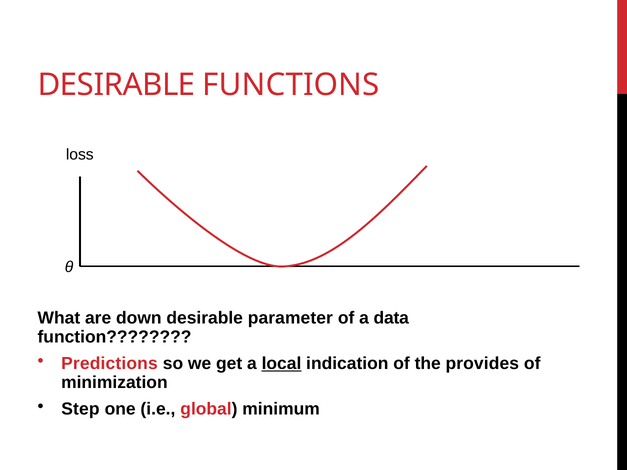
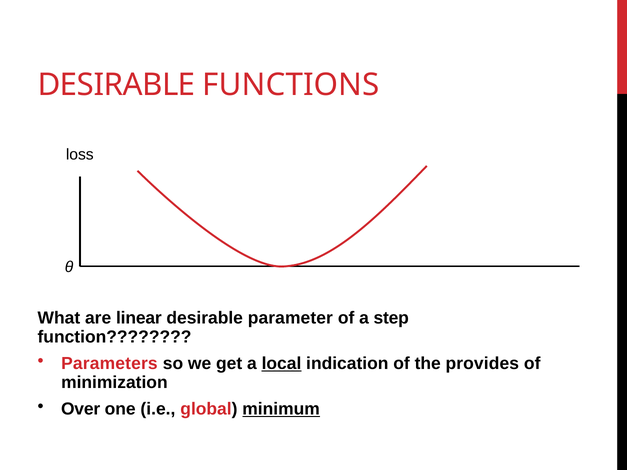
down: down -> linear (139, 318)
data: data -> step (391, 318)
Predictions: Predictions -> Parameters (109, 364)
Step: Step -> Over (81, 409)
minimum underline: none -> present (281, 409)
